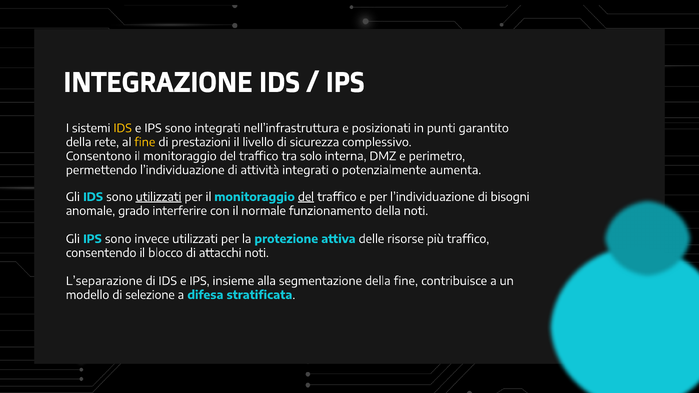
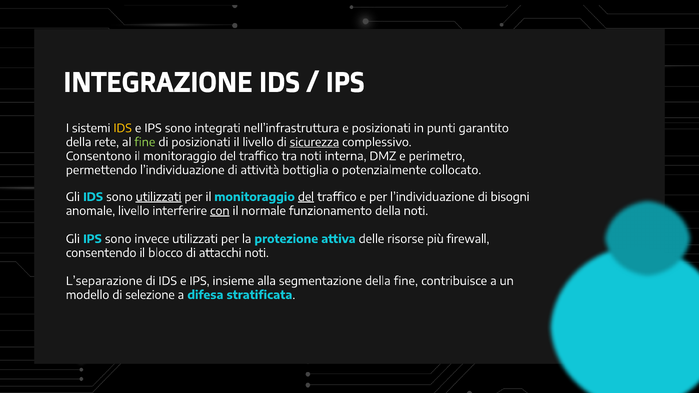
fine colour: yellow -> light green (145, 142)
di prestazioni: prestazioni -> posizionati (201, 142)
sicurezza underline: none -> present (314, 142)
tra solo: solo -> noti (311, 156)
attività integrati: integrati -> bottiglia (305, 170)
aumenta: aumenta -> collocato (455, 170)
anomale grado: grado -> livello (134, 211)
con underline: none -> present (220, 211)
più traffico: traffico -> firewall (468, 239)
